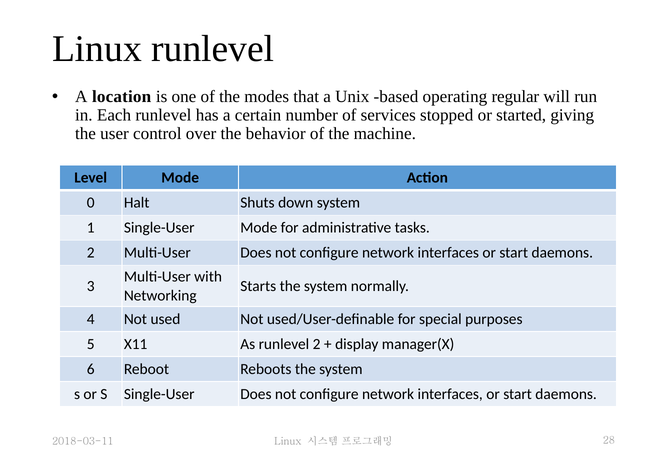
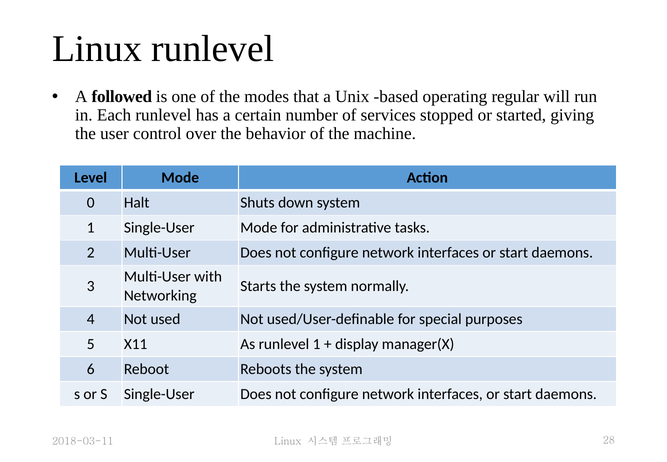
location: location -> followed (122, 97)
runlevel 2: 2 -> 1 (317, 344)
